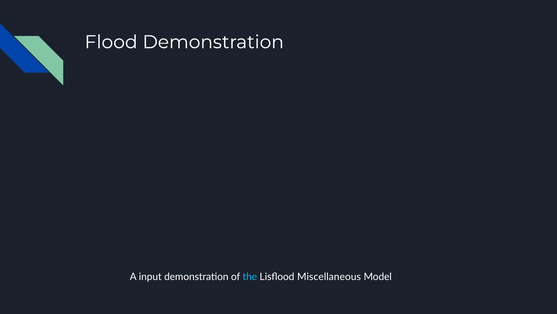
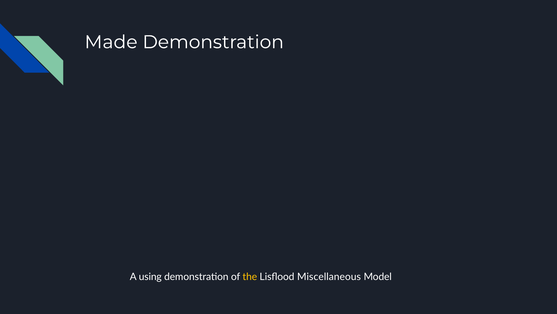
Flood: Flood -> Made (111, 42)
input: input -> using (150, 276)
the colour: light blue -> yellow (250, 276)
